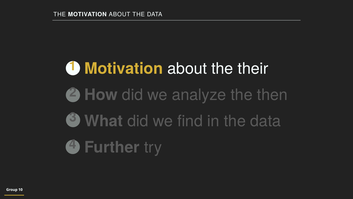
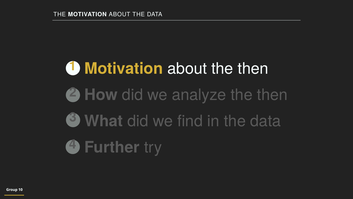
about the their: their -> then (253, 69)
